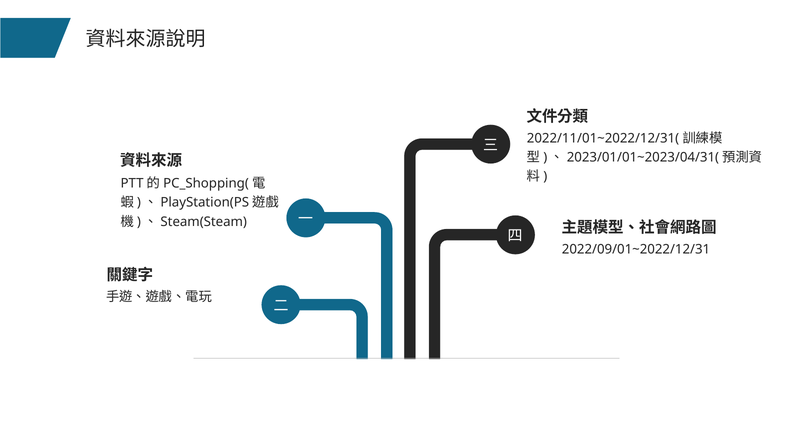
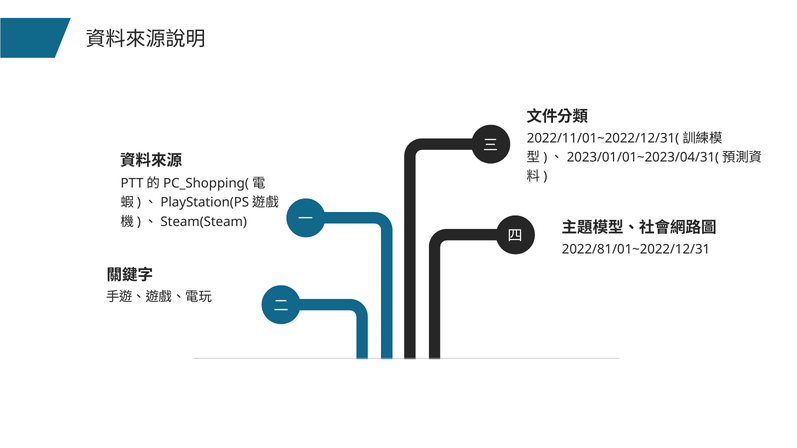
2022/09/01~2022/12/31: 2022/09/01~2022/12/31 -> 2022/81/01~2022/12/31 (636, 249)
